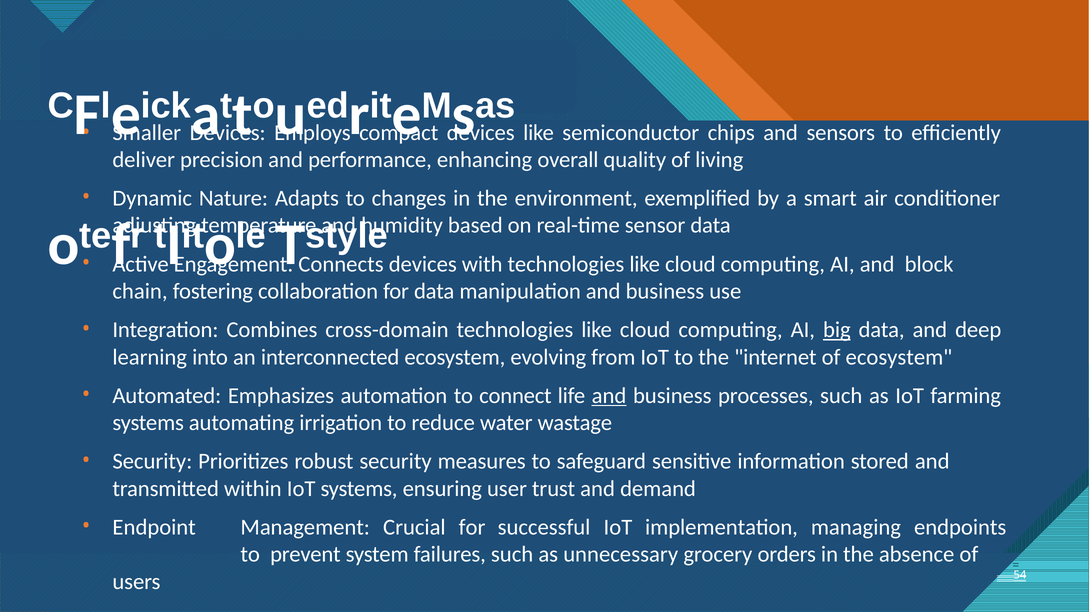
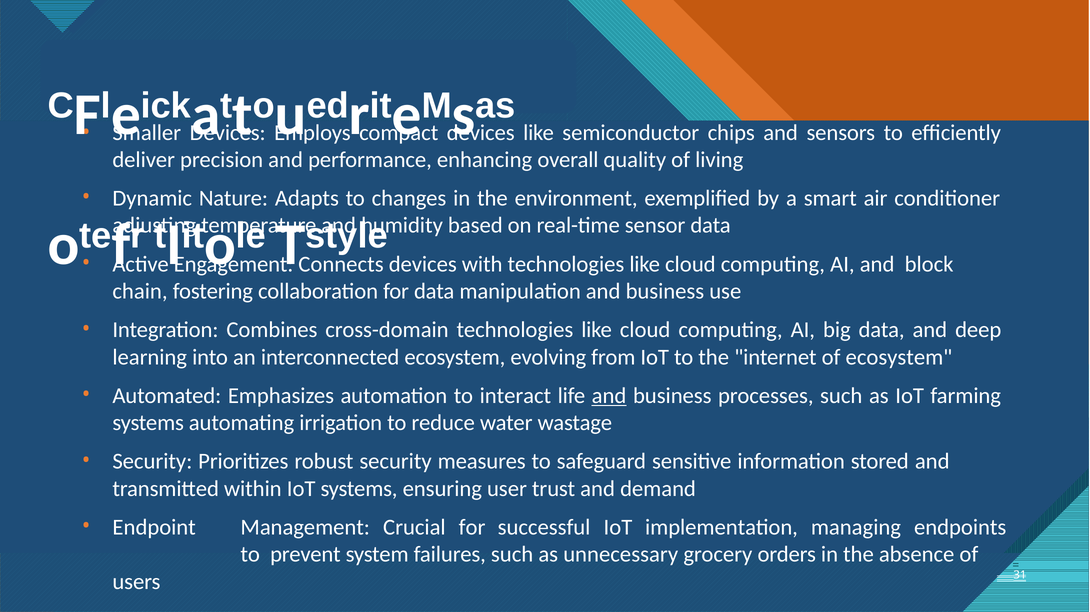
big underline: present -> none (837, 330)
connect: connect -> interact (515, 396)
54: 54 -> 31 (1020, 576)
